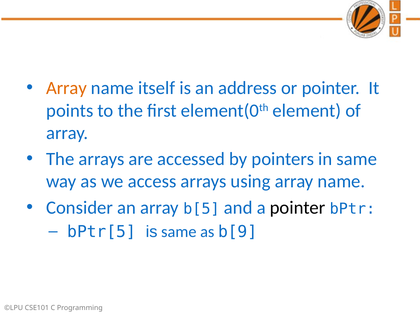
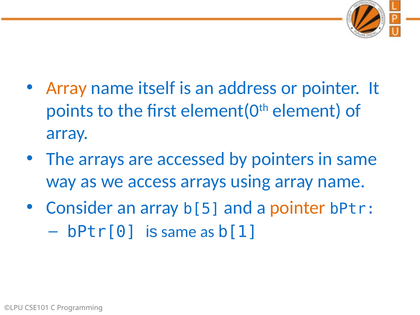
pointer colour: black -> orange (298, 208)
bPtr[5: bPtr[5 -> bPtr[0 (102, 232)
b[9: b[9 -> b[1 (238, 232)
